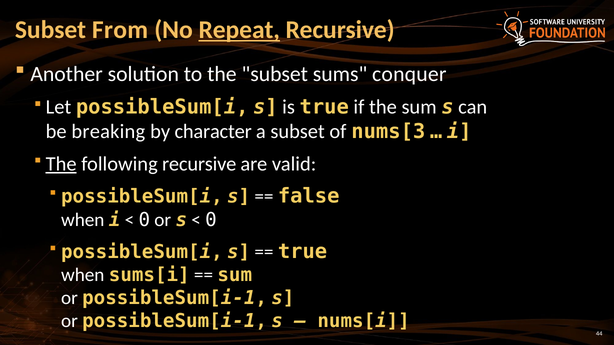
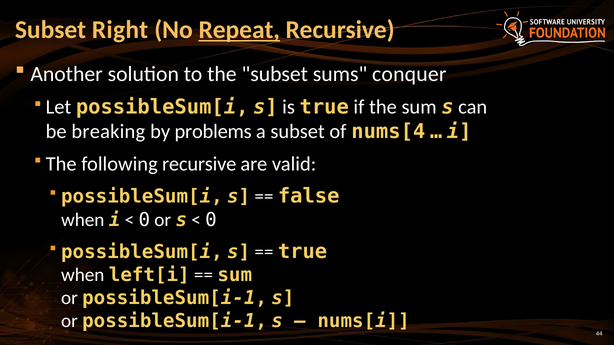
From: From -> Right (120, 30)
character: character -> problems (213, 132)
nums[3: nums[3 -> nums[4 (388, 132)
The underline: present -> none (61, 164)
sums[i: sums[i -> left[i (149, 275)
